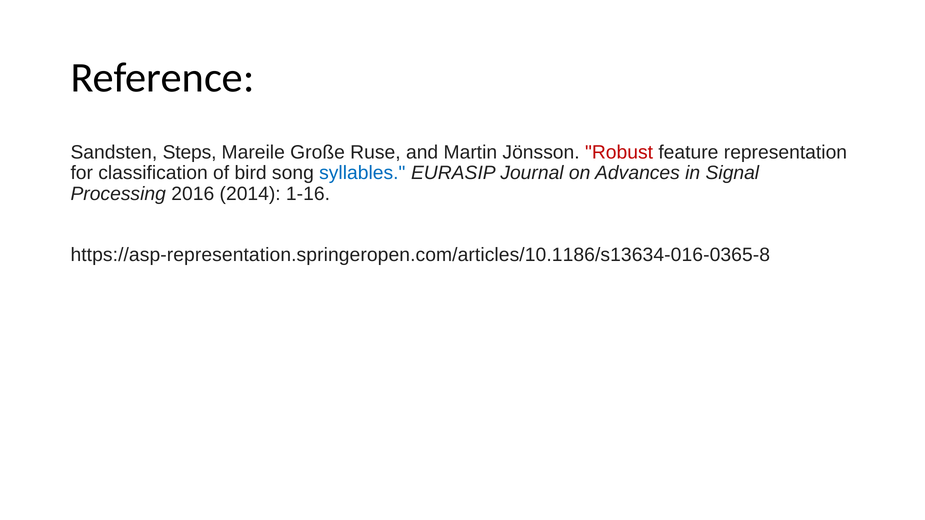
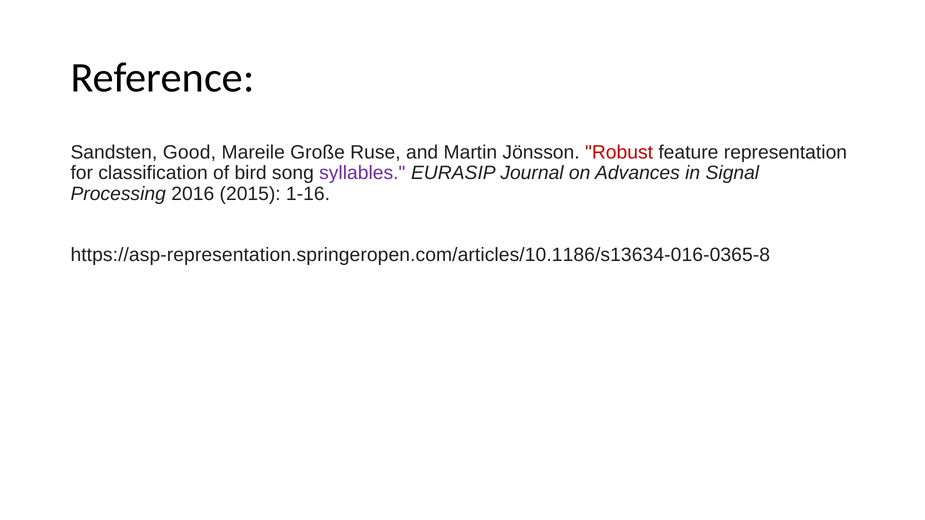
Steps: Steps -> Good (189, 152)
syllables colour: blue -> purple (362, 173)
2014: 2014 -> 2015 (250, 194)
